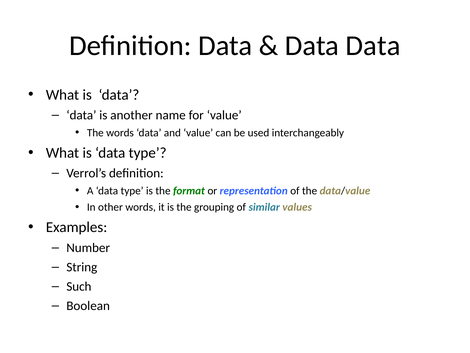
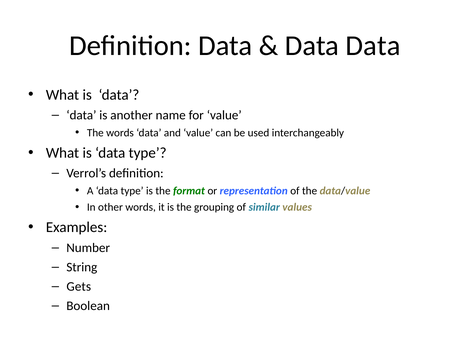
Such: Such -> Gets (79, 286)
